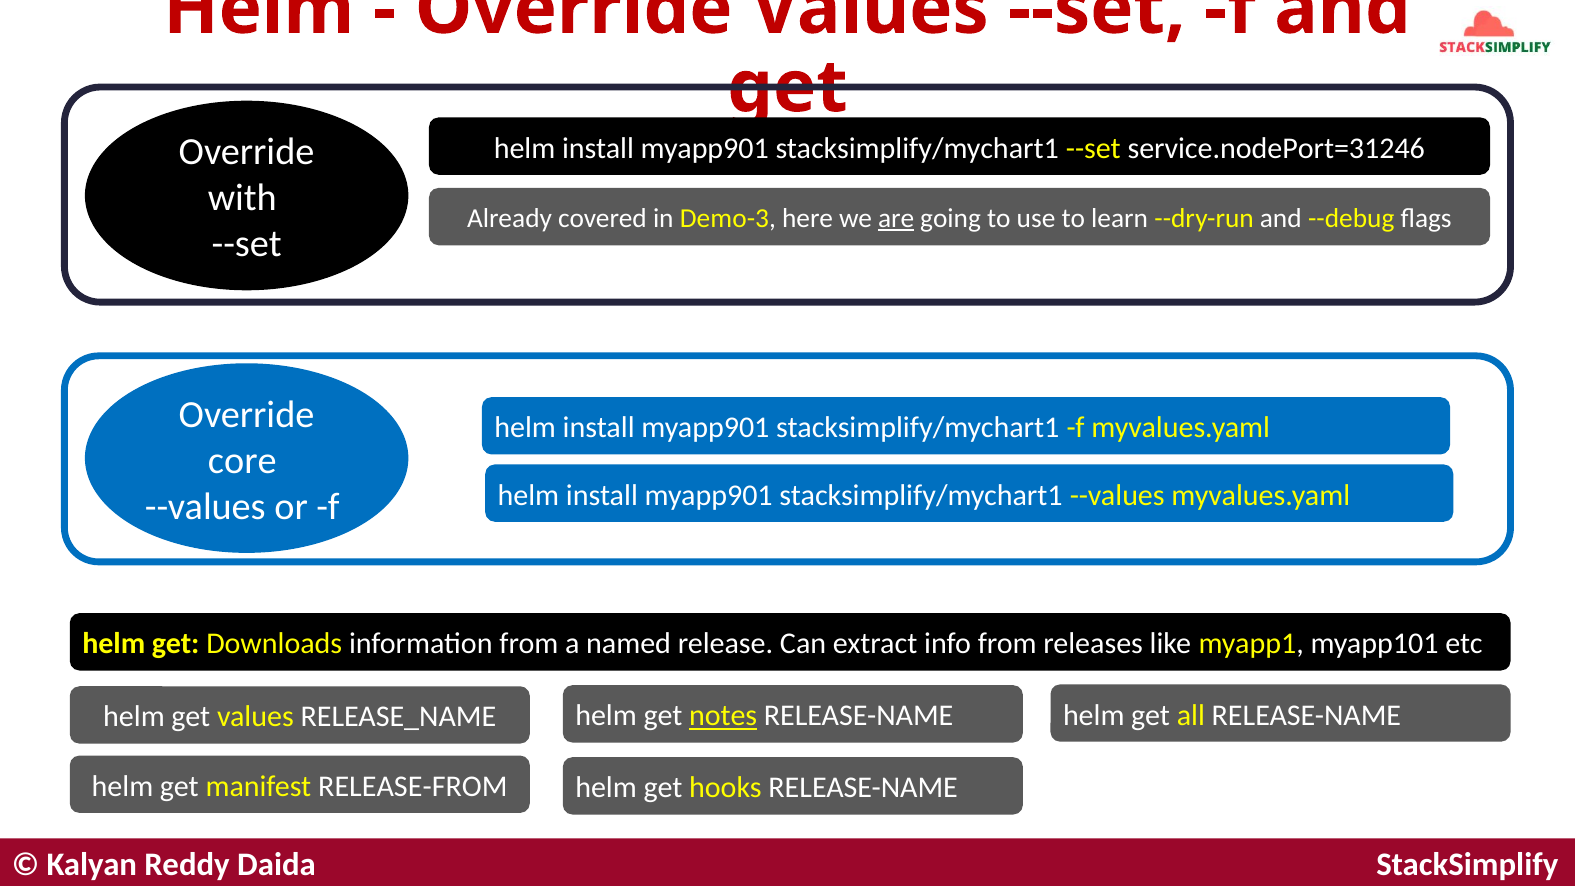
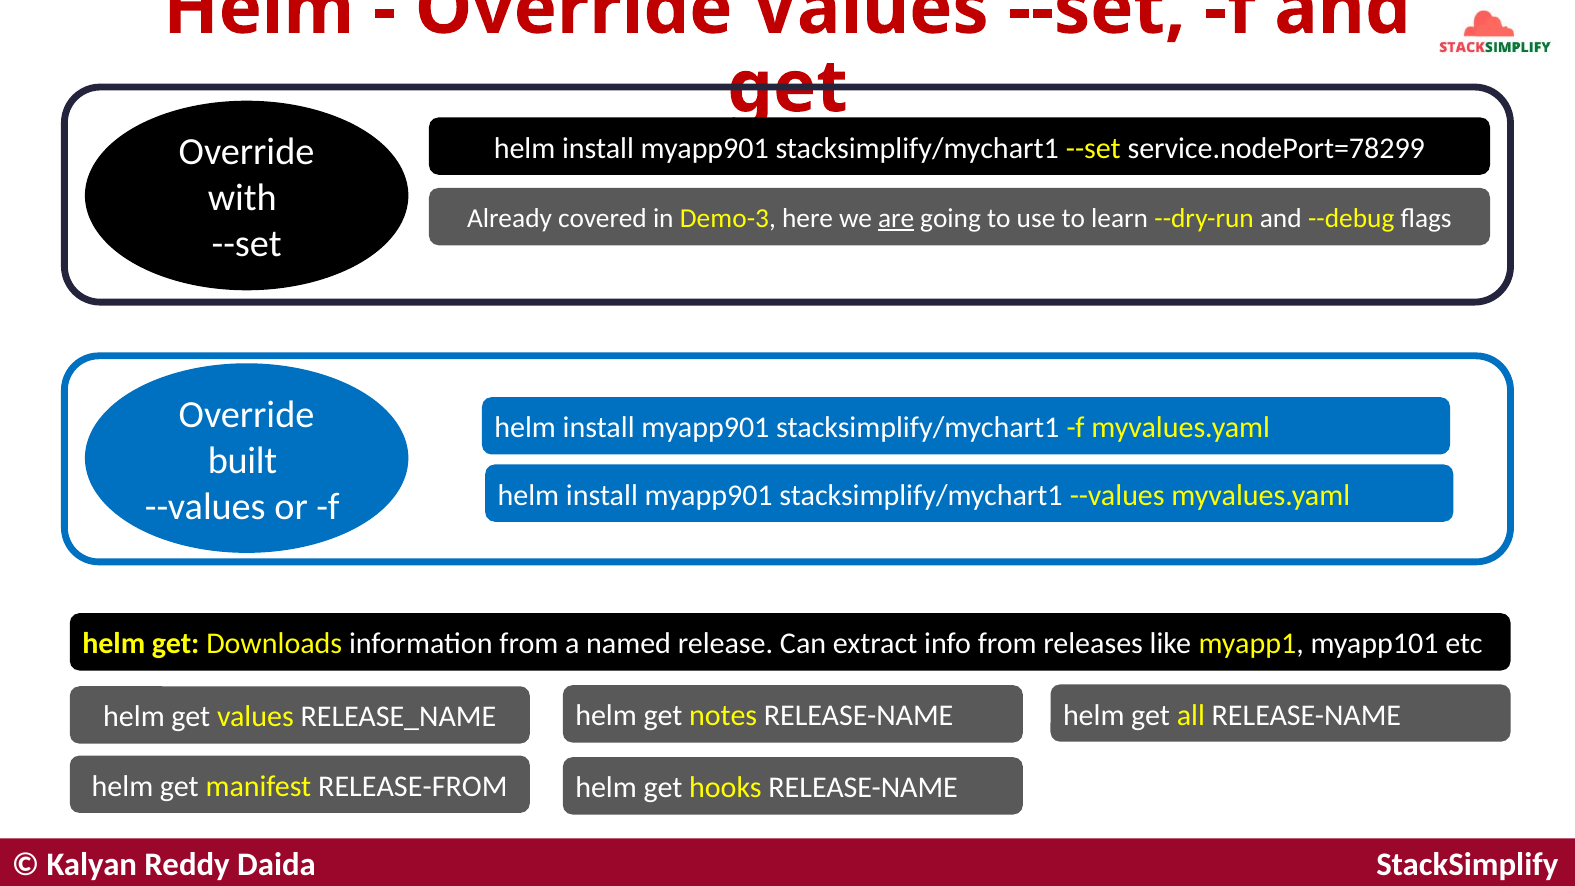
service.nodePort=31246: service.nodePort=31246 -> service.nodePort=78299 (1276, 148)
core: core -> built (242, 461)
notes underline: present -> none (723, 716)
